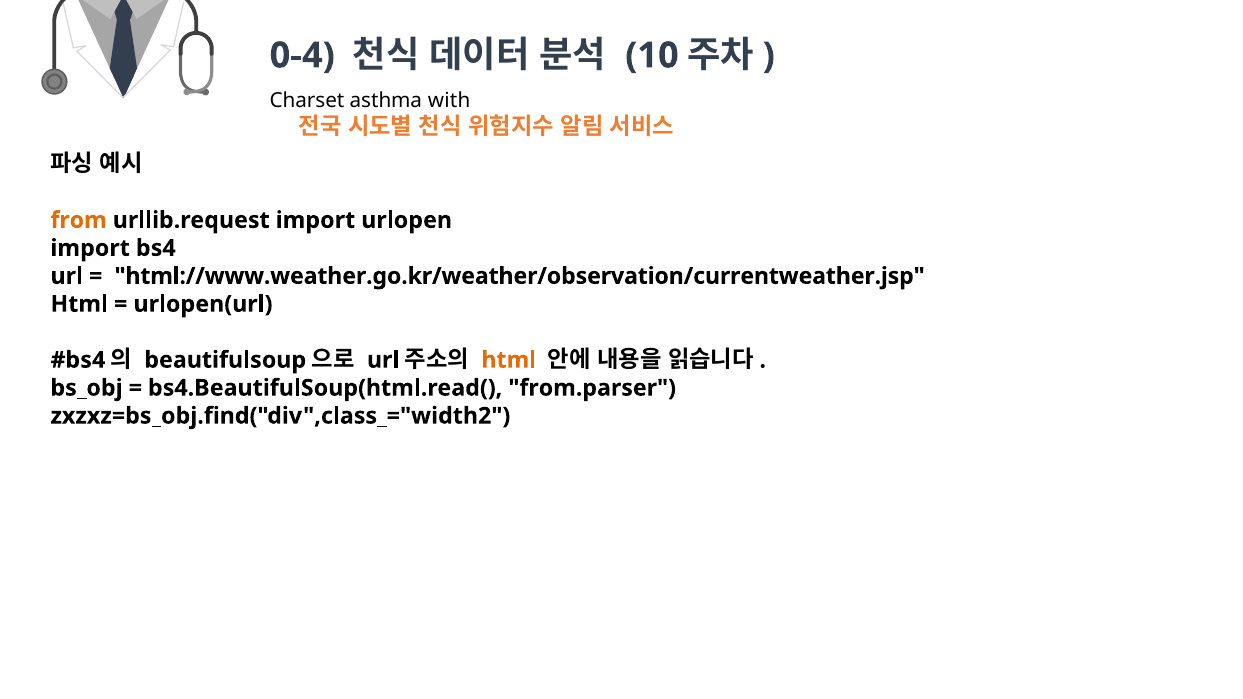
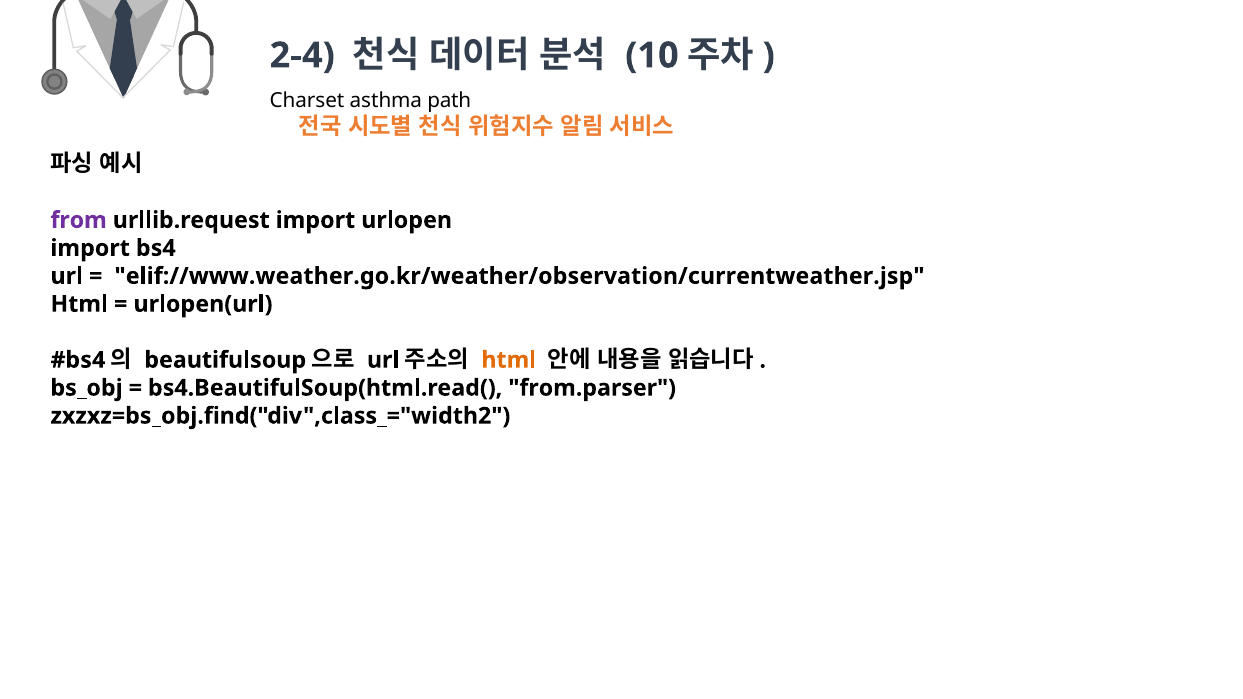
0-4: 0-4 -> 2-4 (302, 56)
with: with -> path (449, 101)
from colour: orange -> purple (79, 220)
html://www.weather.go.kr/weather/observation/currentweather.jsp: html://www.weather.go.kr/weather/observation/currentweather.jsp -> elif://www.weather.go.kr/weather/observation/currentweather.jsp (519, 276)
